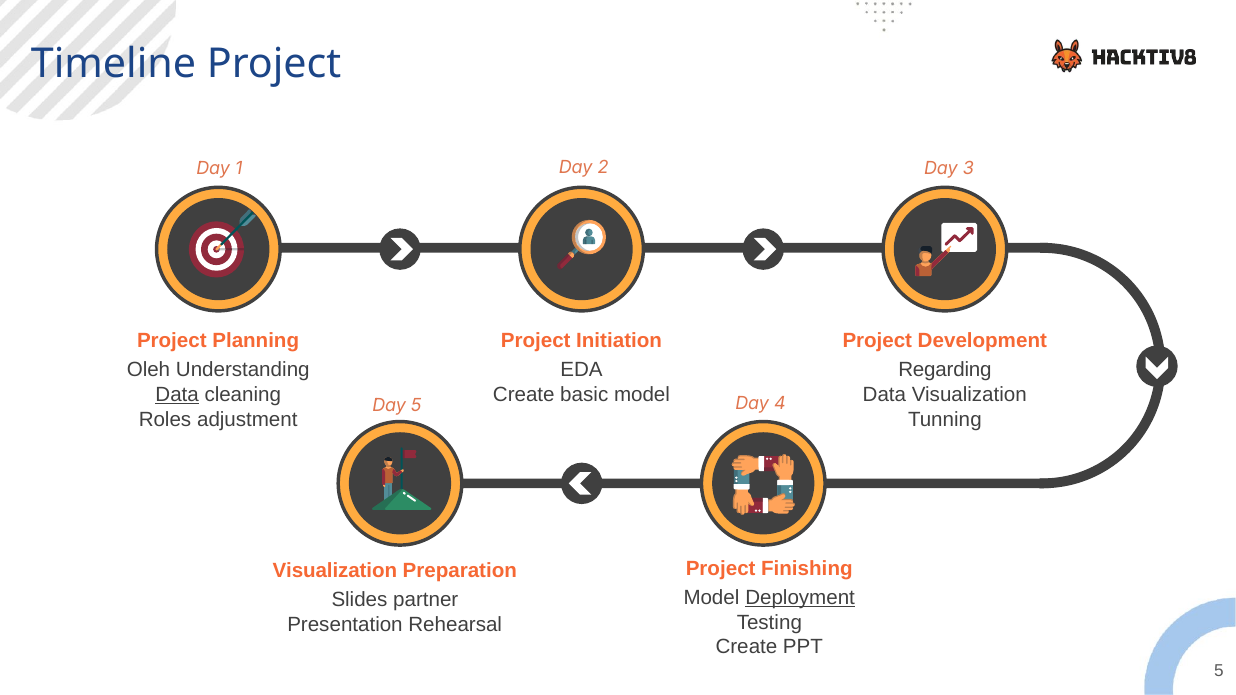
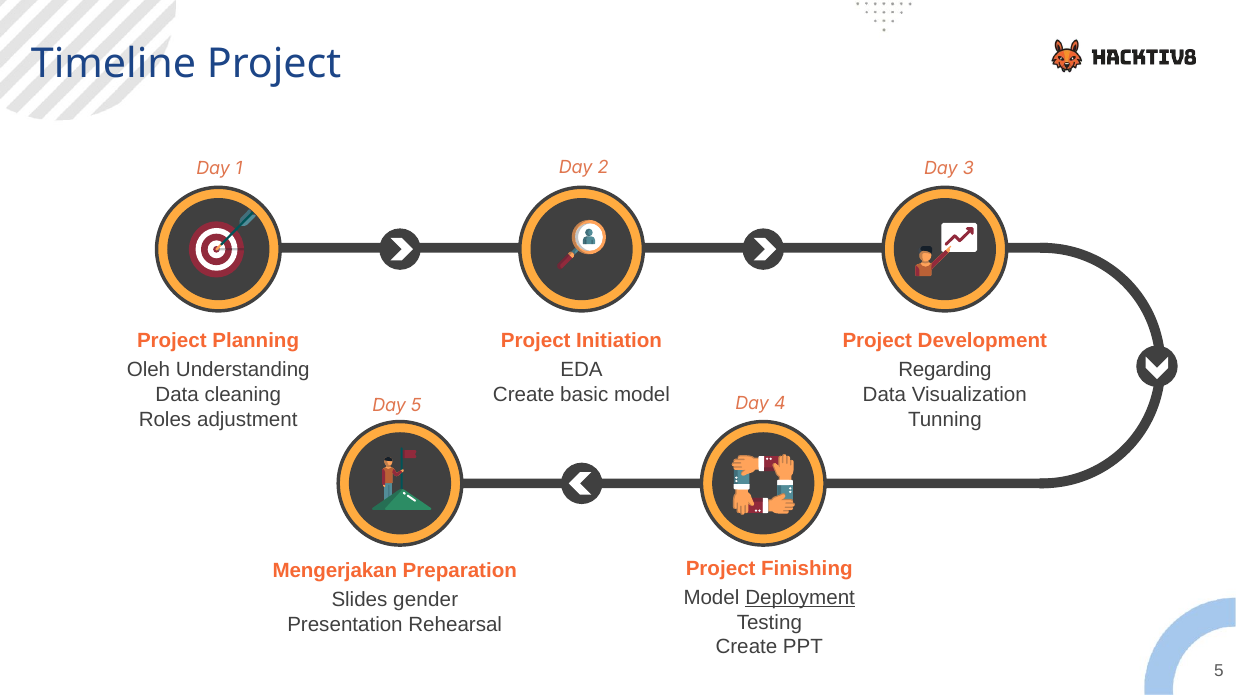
Data underline: present -> none (177, 395)
Visualization: Visualization -> Mengerjakan (335, 571)
partner: partner -> gender (426, 600)
